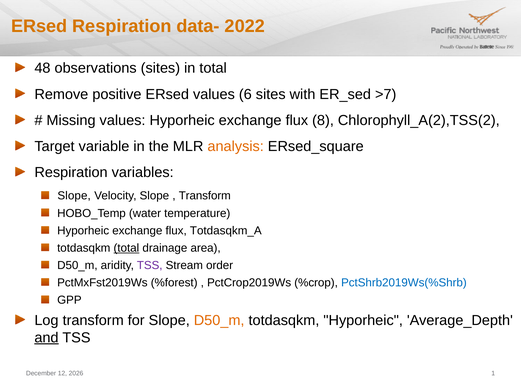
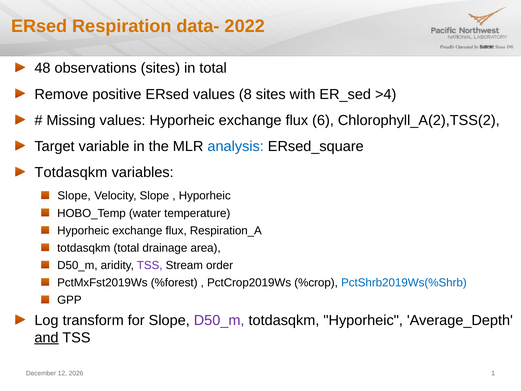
6: 6 -> 8 (245, 94)
>7: >7 -> >4 (386, 94)
8: 8 -> 6 (323, 120)
analysis colour: orange -> blue (236, 146)
Respiration: Respiration -> Totdasqkm (71, 172)
Transform: Transform -> Hyporheic (205, 196)
Totdasqkm_A: Totdasqkm_A -> Respiration_A (226, 230)
total underline: present -> none (126, 248)
D50_m colour: orange -> purple (219, 320)
